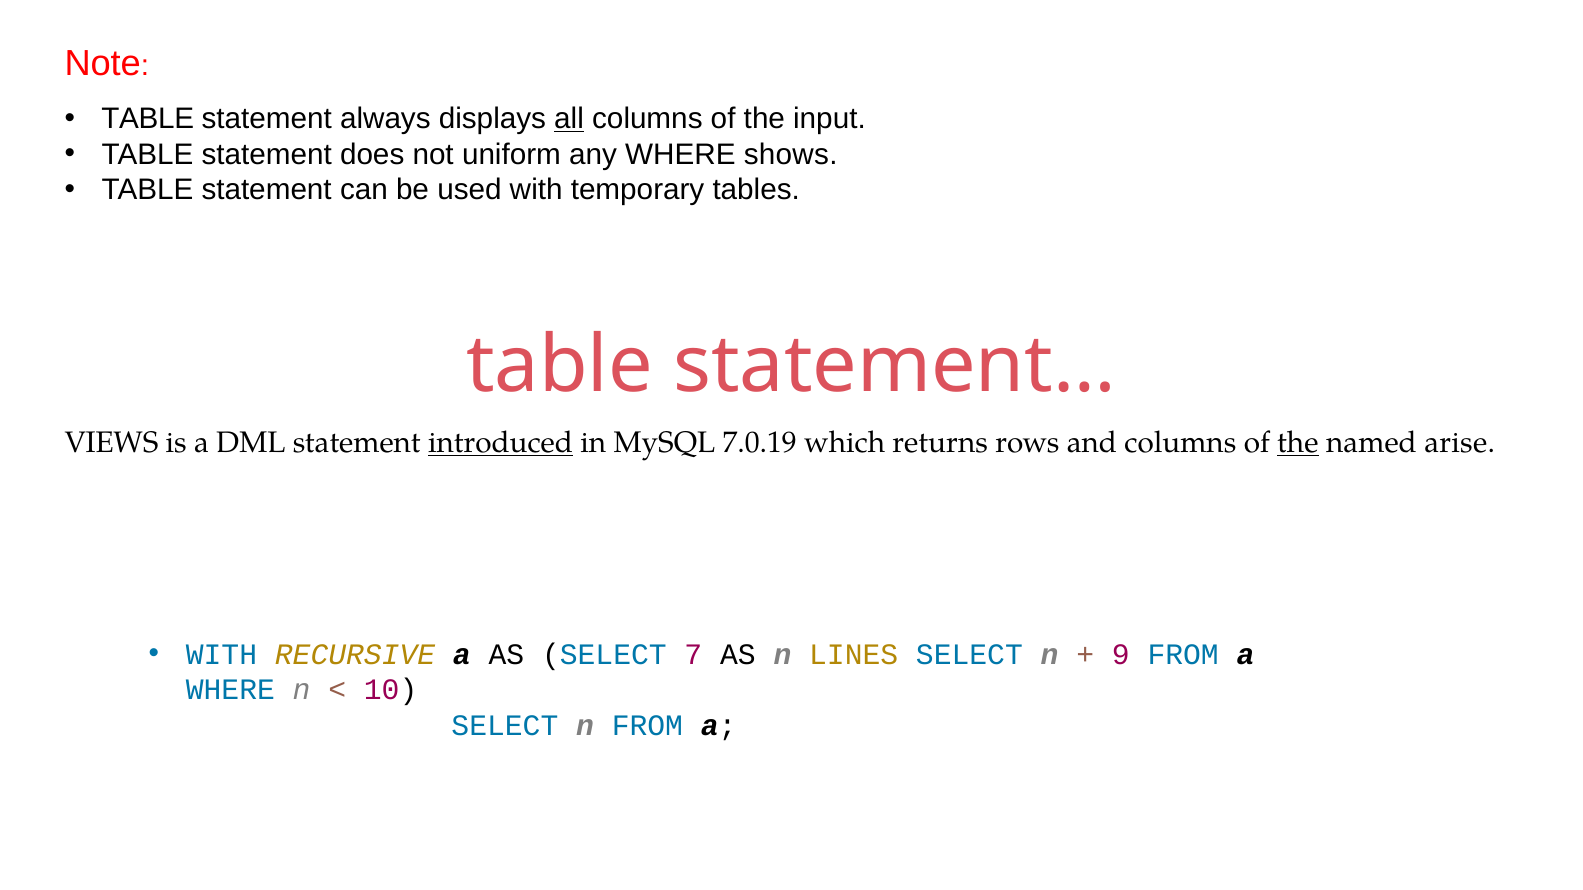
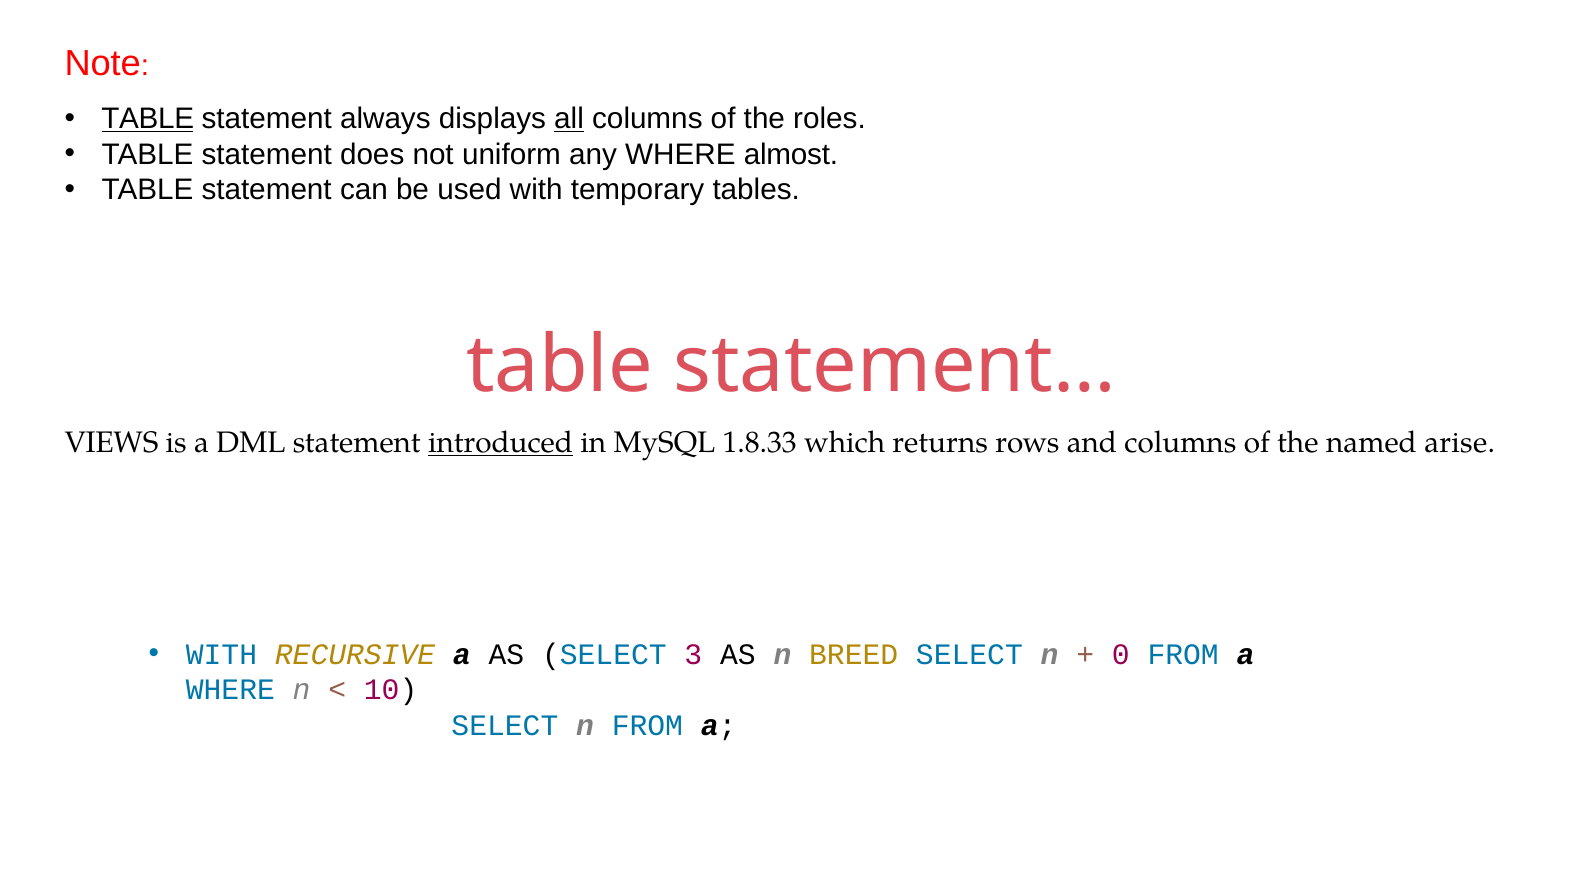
TABLE underline: none -> present (148, 119)
input: input -> roles (829, 119)
shows: shows -> almost (791, 155)
7.0.19: 7.0.19 -> 1.8.33 (760, 443)
the underline: present -> none (1298, 443)
7: 7 -> 3 (693, 655)
LINES: LINES -> BREED (854, 655)
9: 9 -> 0 (1121, 655)
